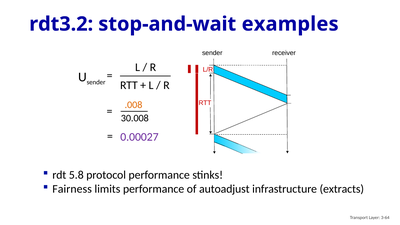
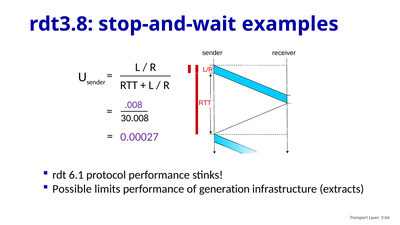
rdt3.2: rdt3.2 -> rdt3.8 (61, 24)
.008 colour: orange -> purple (133, 105)
5.8: 5.8 -> 6.1 (76, 175)
Fairness: Fairness -> Possible (72, 189)
autoadjust: autoadjust -> generation (224, 189)
